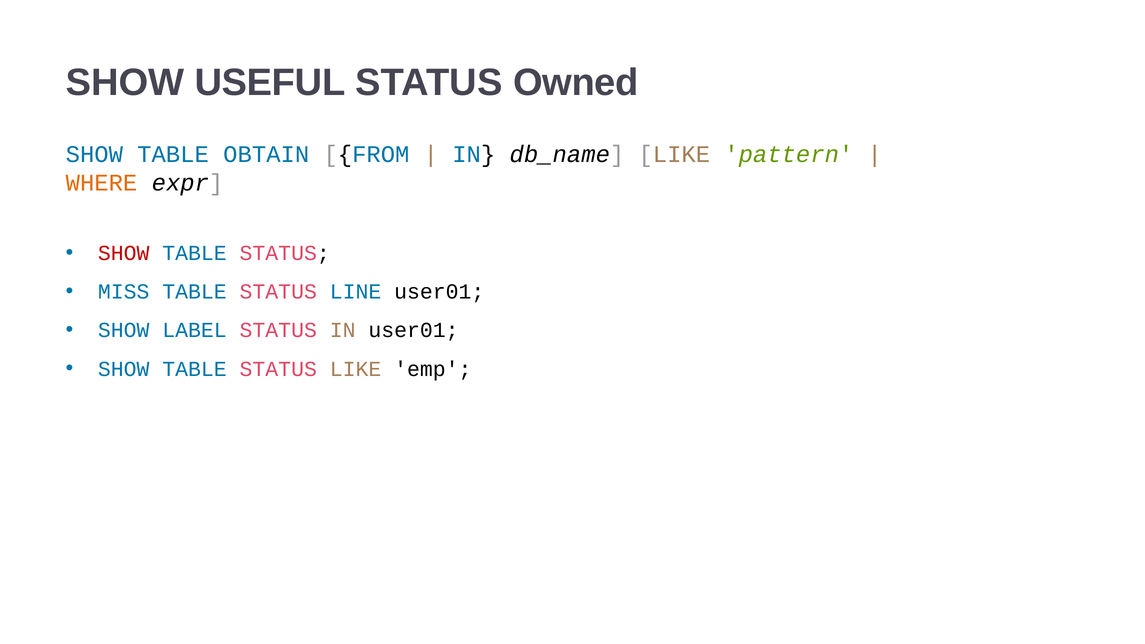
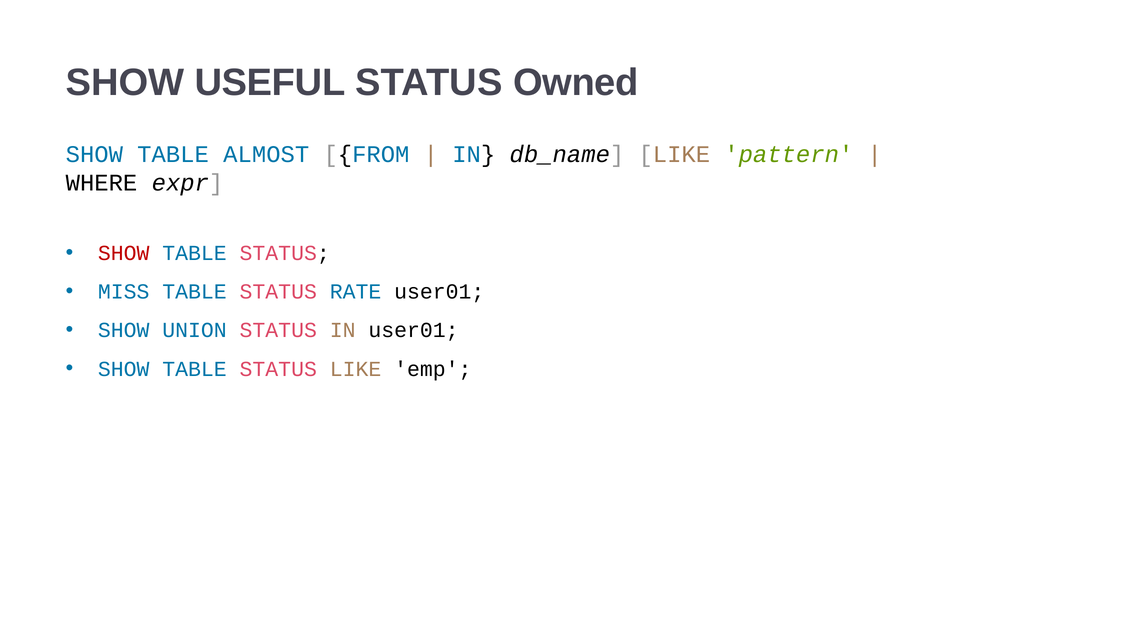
OBTAIN: OBTAIN -> ALMOST (266, 154)
WHERE colour: orange -> black (101, 183)
LINE: LINE -> RATE (356, 292)
LABEL: LABEL -> UNION (195, 330)
